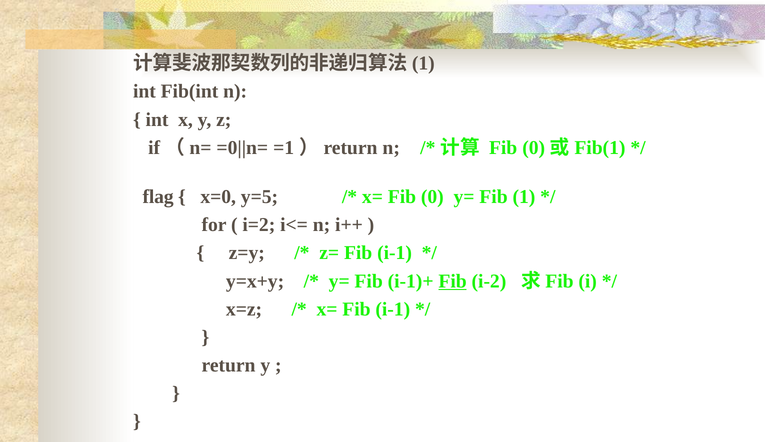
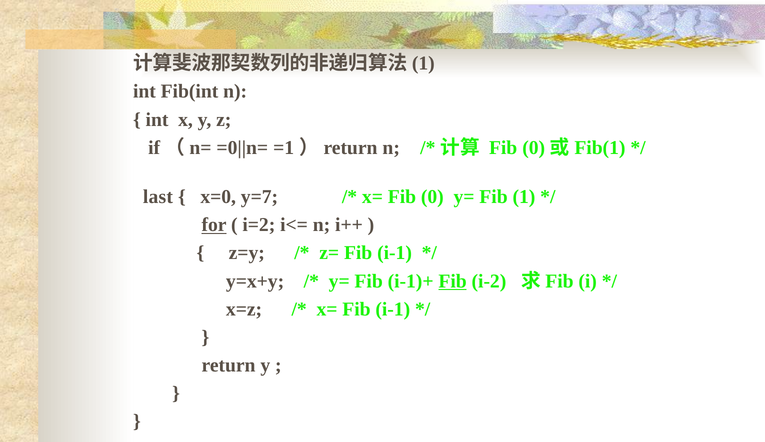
flag: flag -> last (158, 197)
y=5: y=5 -> y=7 (259, 197)
for underline: none -> present (214, 225)
